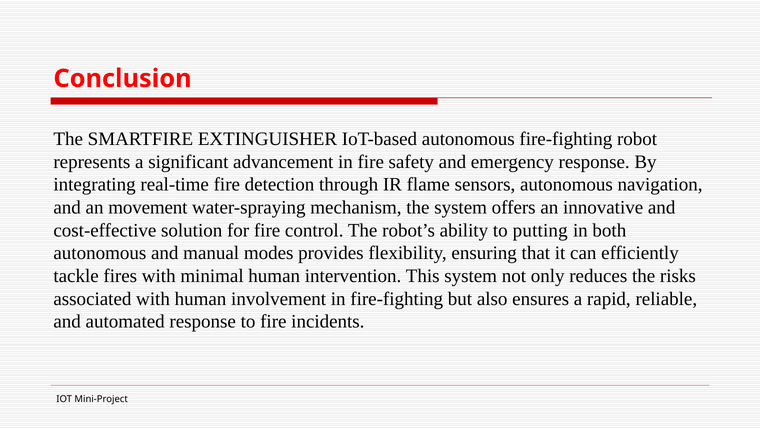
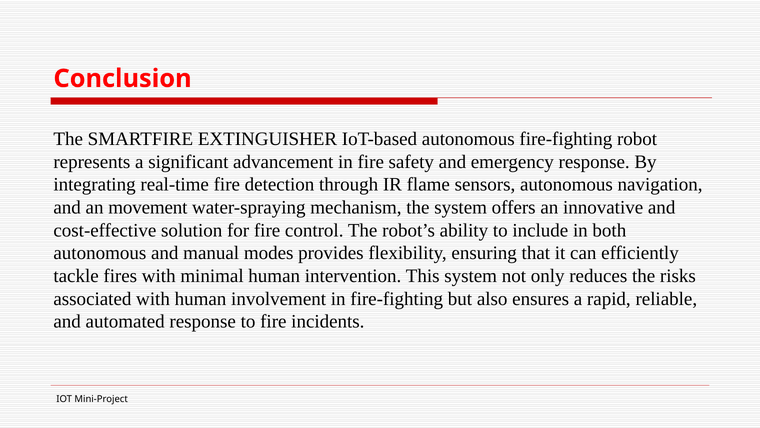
putting: putting -> include (540, 230)
